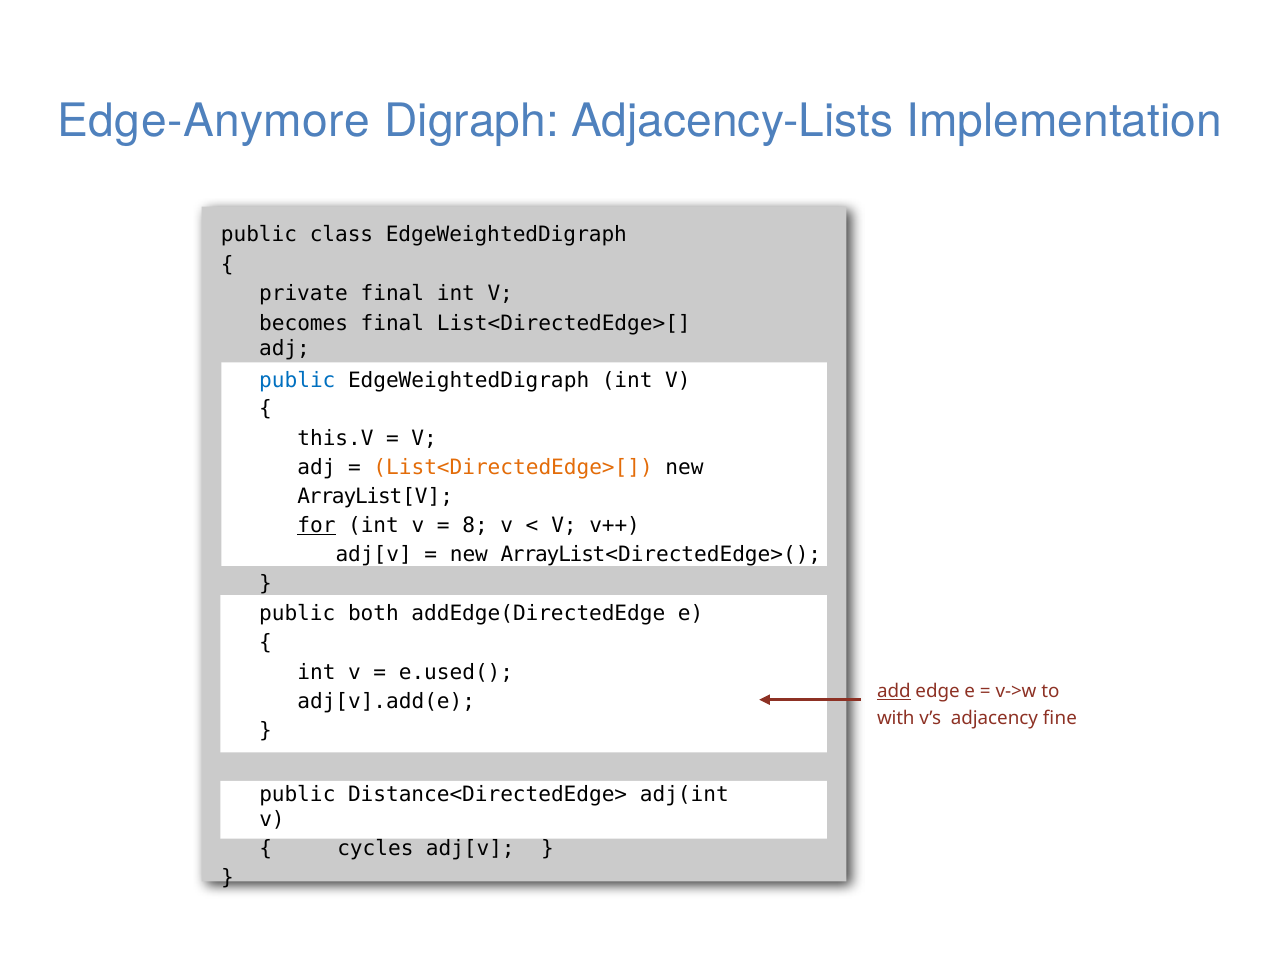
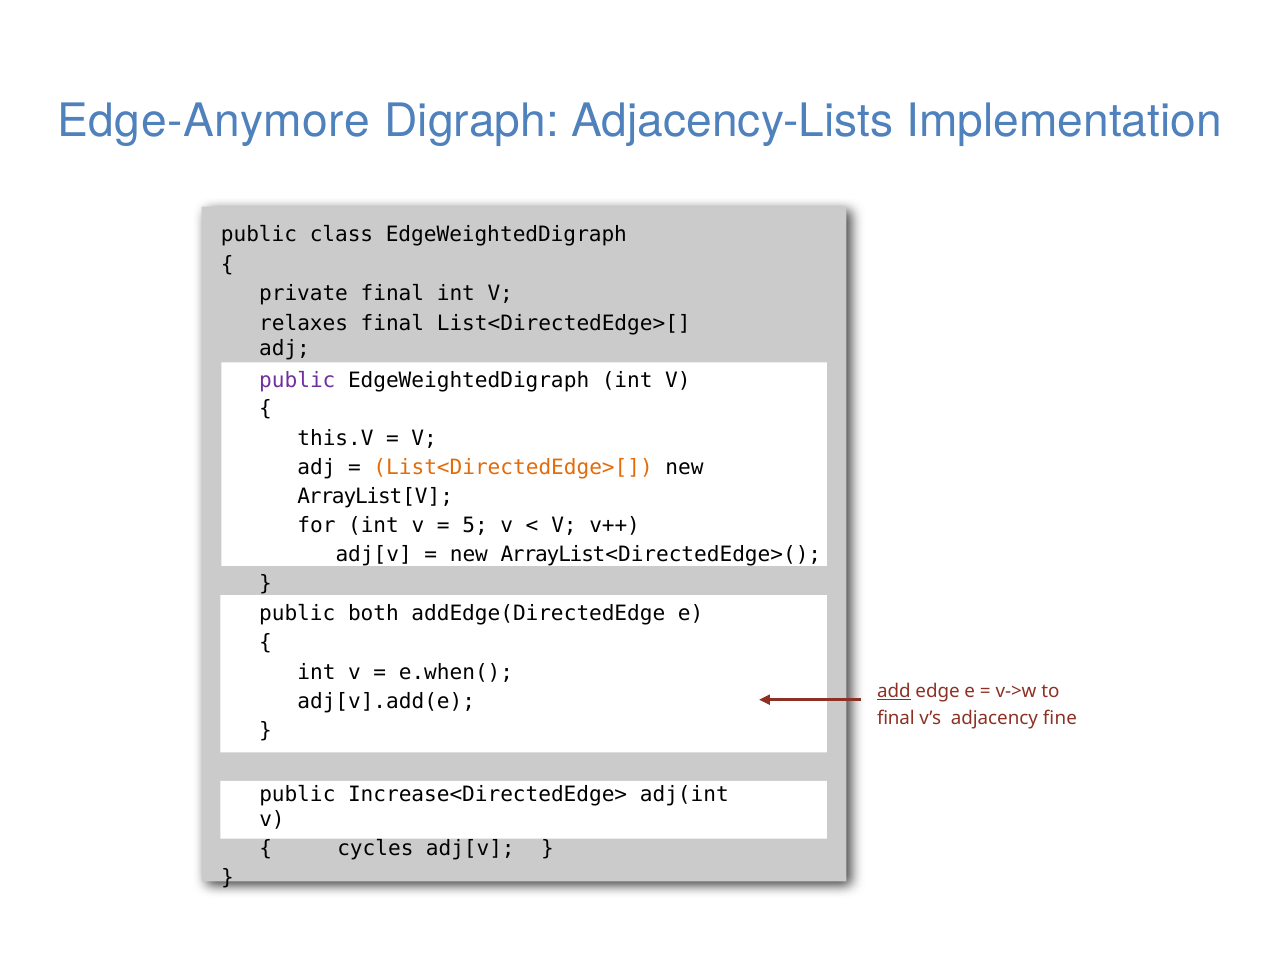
becomes: becomes -> relaxes (304, 324)
public colour: blue -> purple (297, 381)
for underline: present -> none (317, 526)
8: 8 -> 5 (475, 526)
e.used(: e.used( -> e.when( (456, 672)
with: with -> final (896, 718)
Distance<DirectedEdge>: Distance<DirectedEdge> -> Increase<DirectedEdge> (488, 795)
